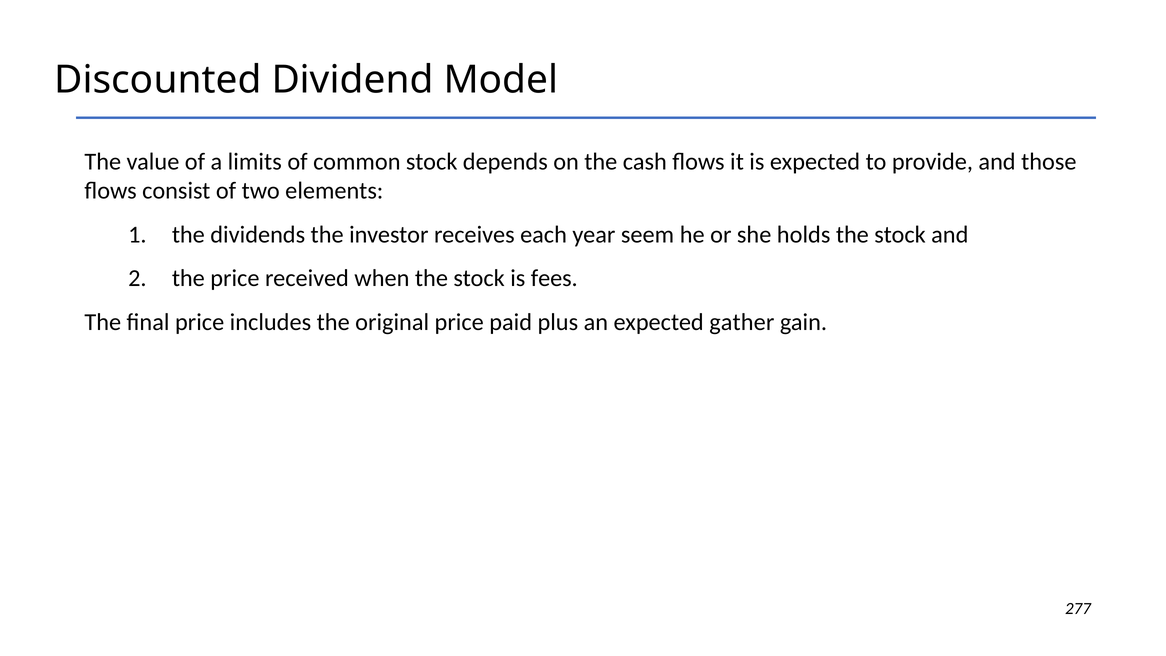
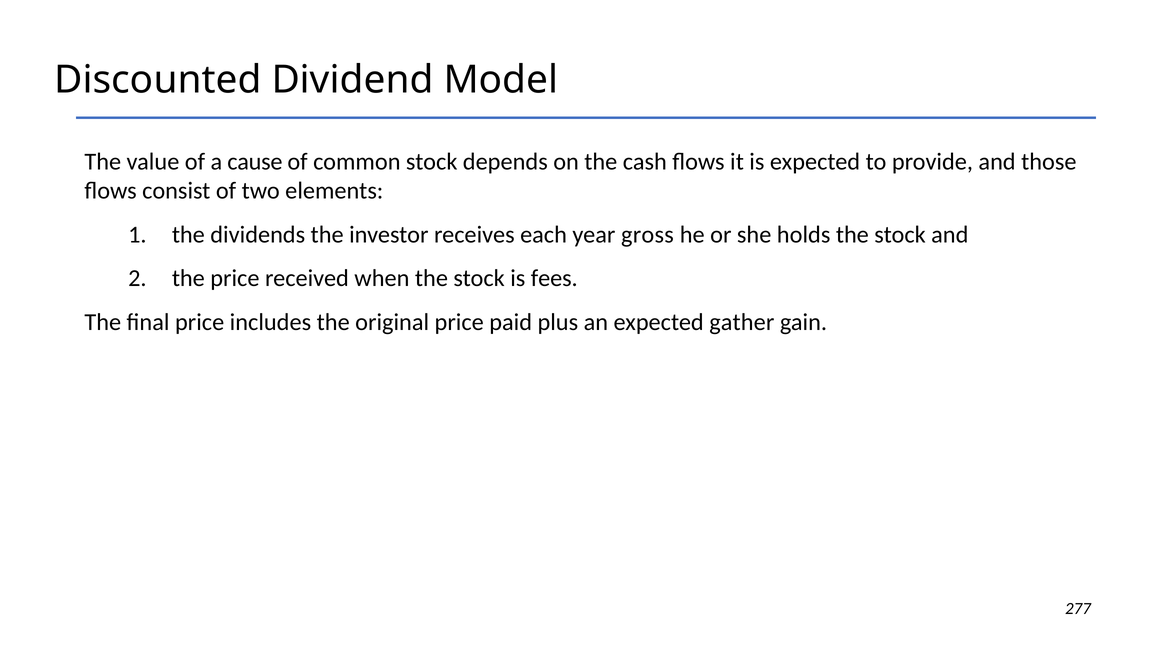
limits: limits -> cause (255, 162)
seem: seem -> gross (647, 235)
